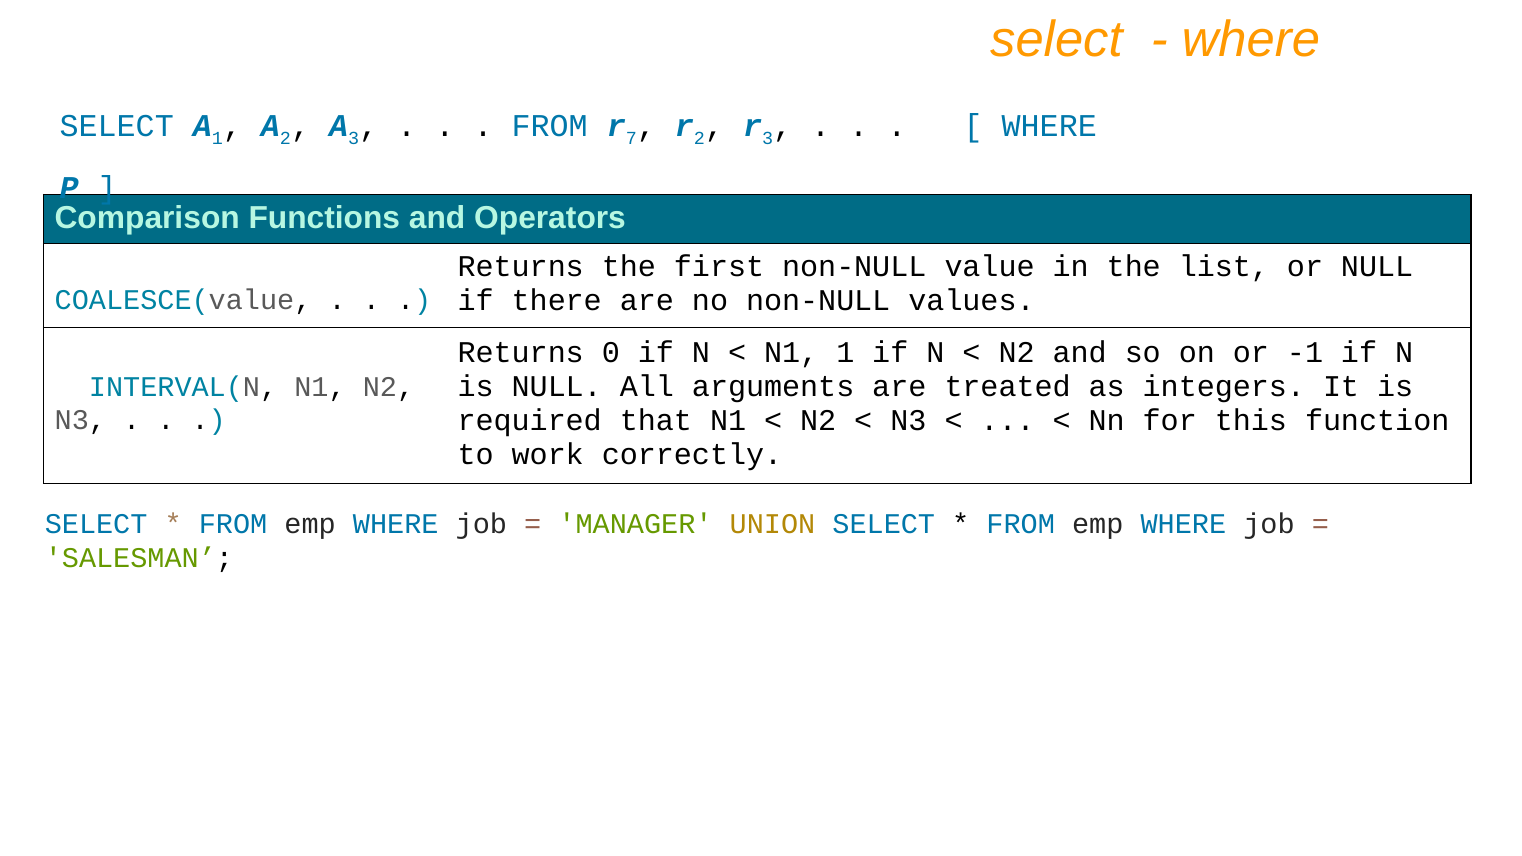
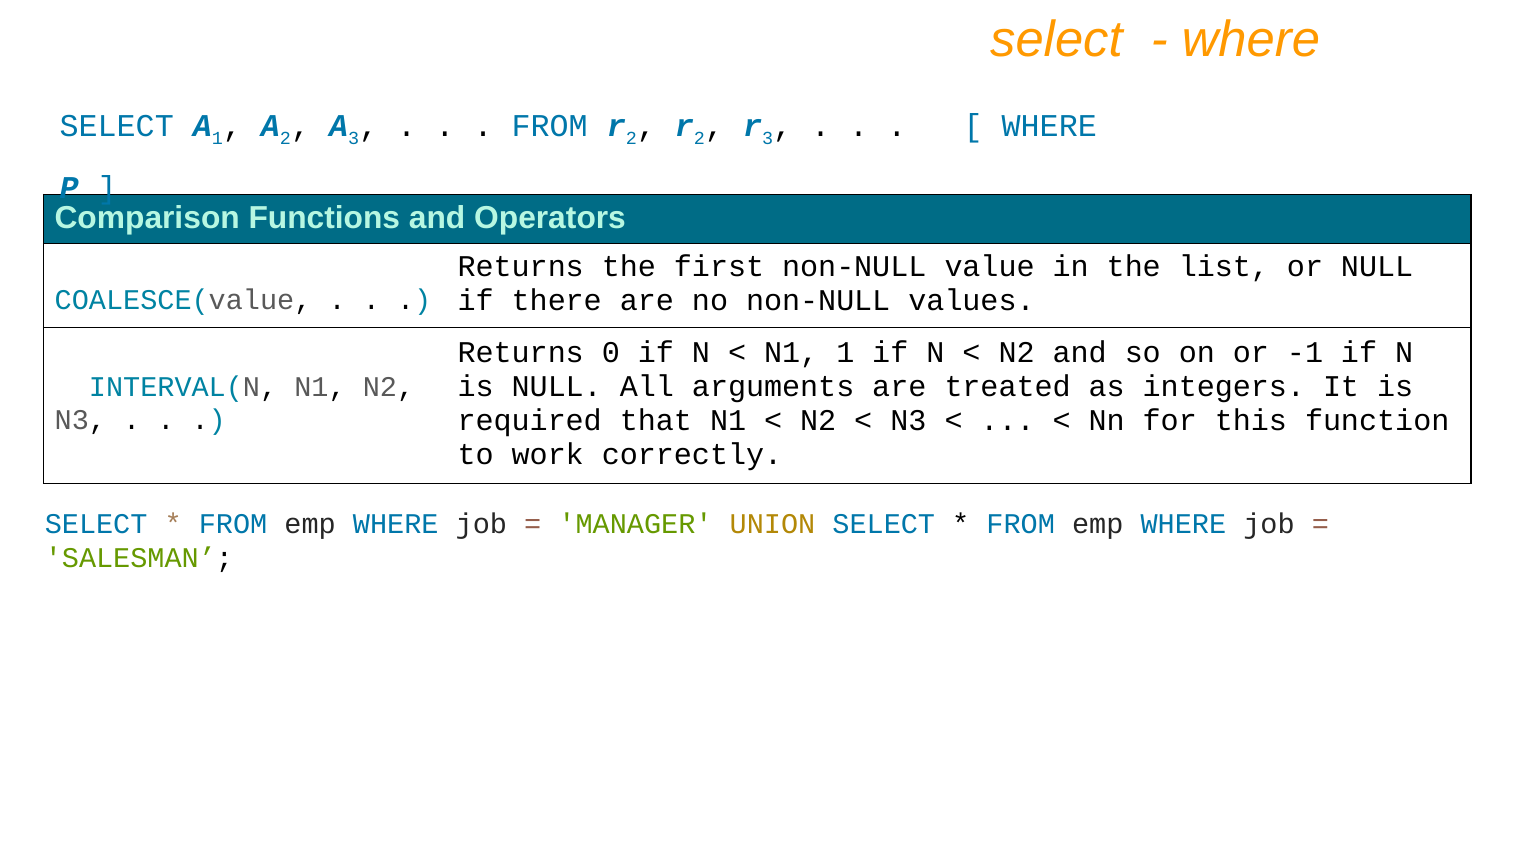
7: 7 -> 2 (631, 138)
